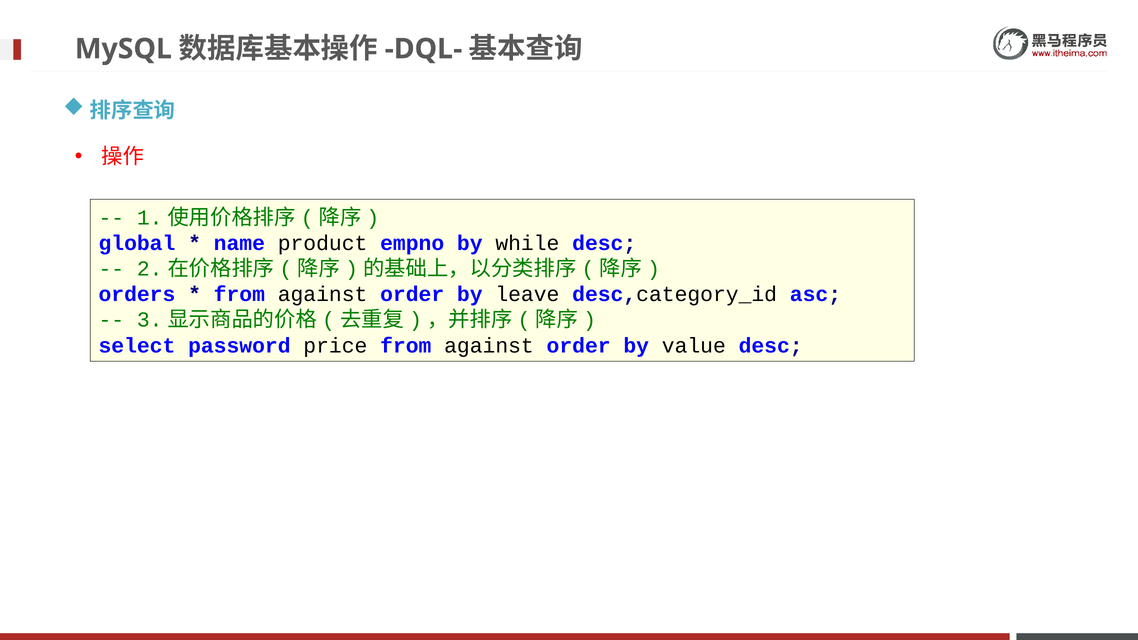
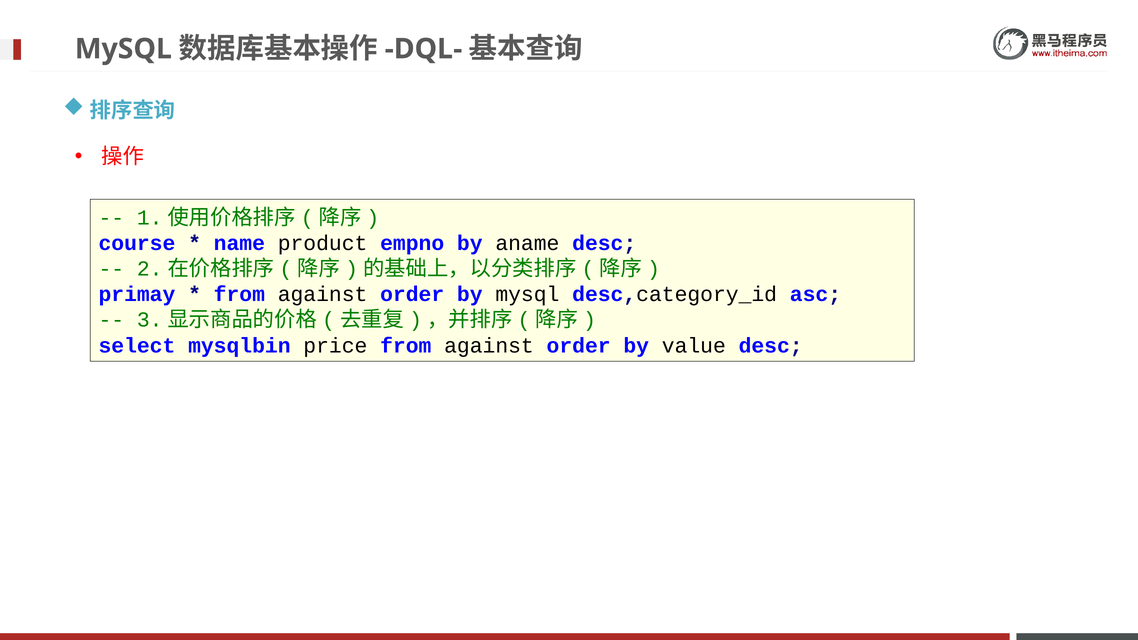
global: global -> course (137, 243)
while: while -> aname (527, 243)
orders: orders -> primay (137, 294)
by leave: leave -> mysql (527, 294)
password: password -> mysqlbin (239, 346)
